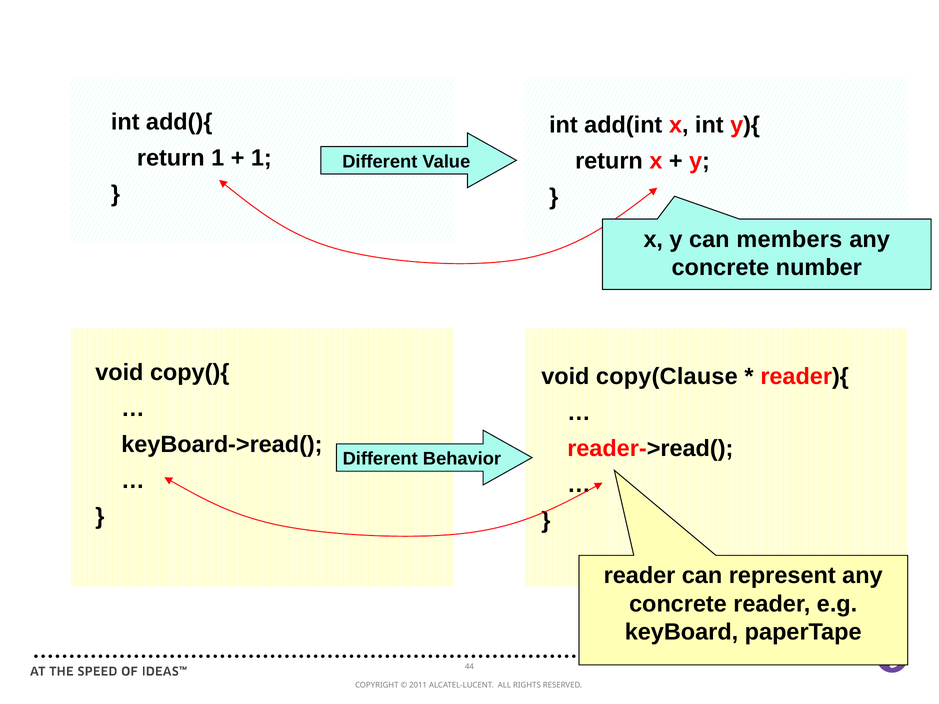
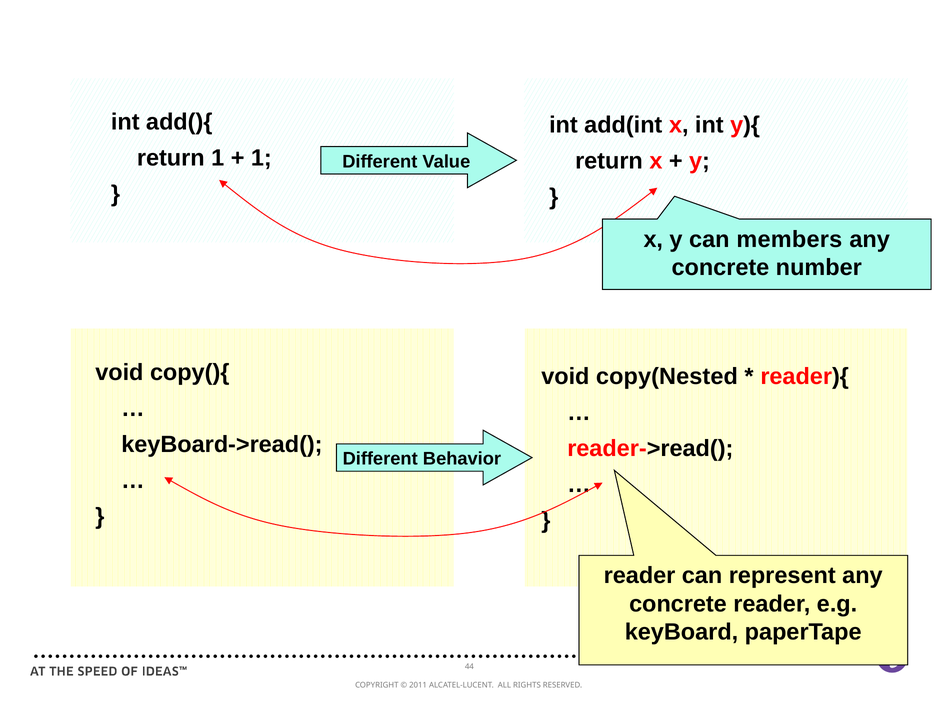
copy(Clause: copy(Clause -> copy(Nested (667, 377)
